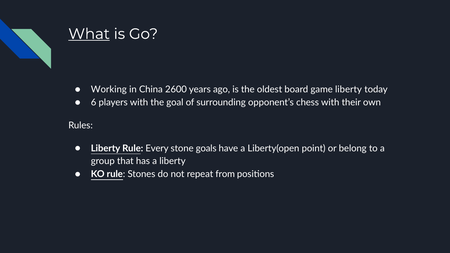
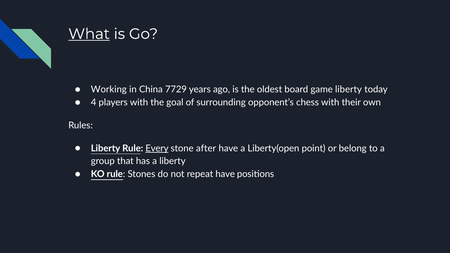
2600: 2600 -> 7729 (176, 90)
6: 6 -> 4 (94, 103)
Every underline: none -> present (157, 148)
goals: goals -> after (206, 148)
repeat from: from -> have (225, 174)
